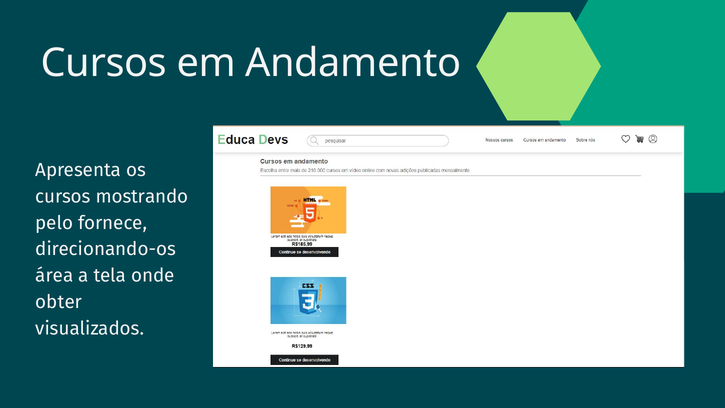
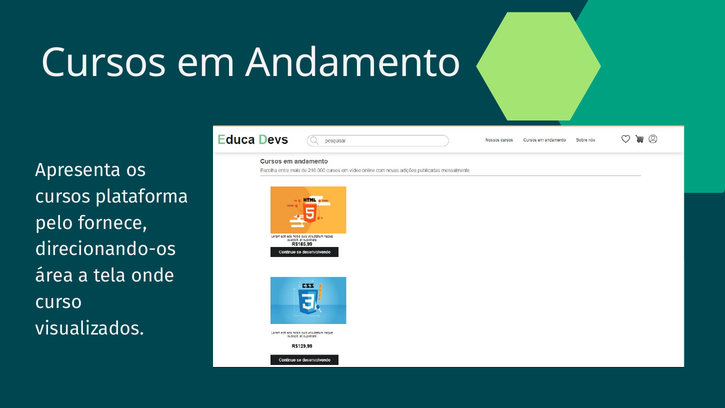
mostrando: mostrando -> plataforma (142, 196)
obter: obter -> curso (59, 302)
